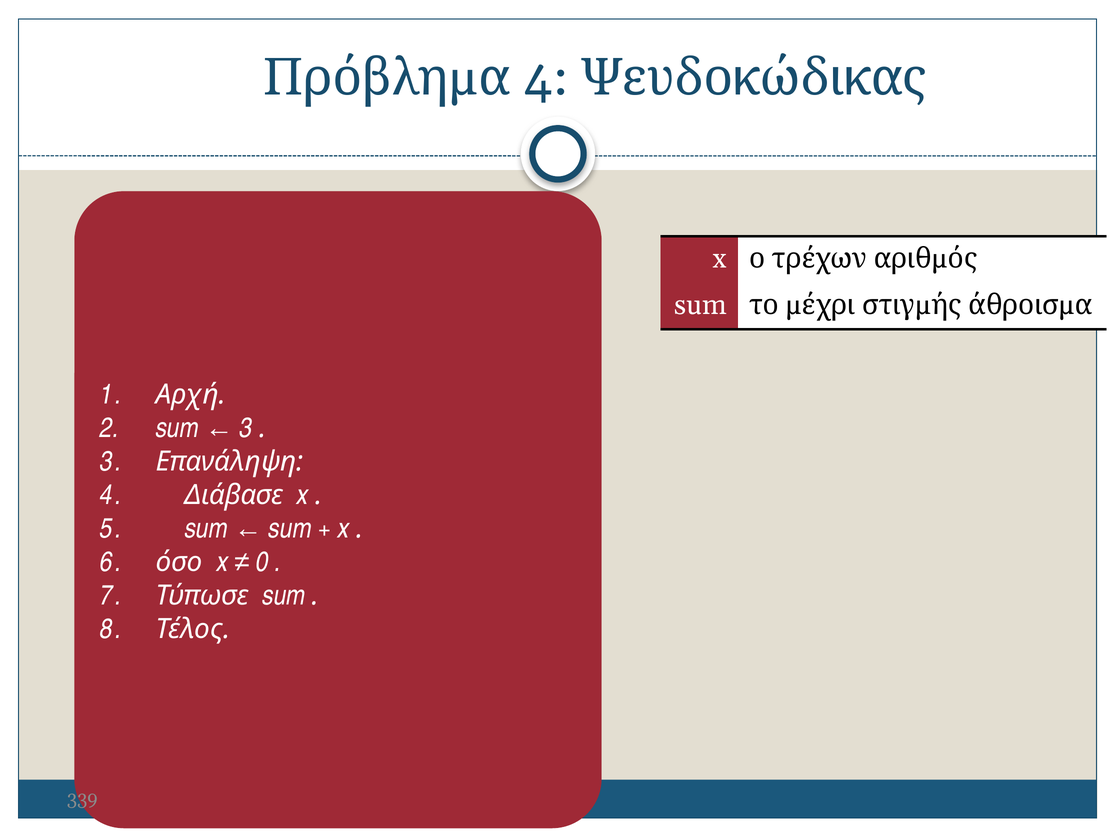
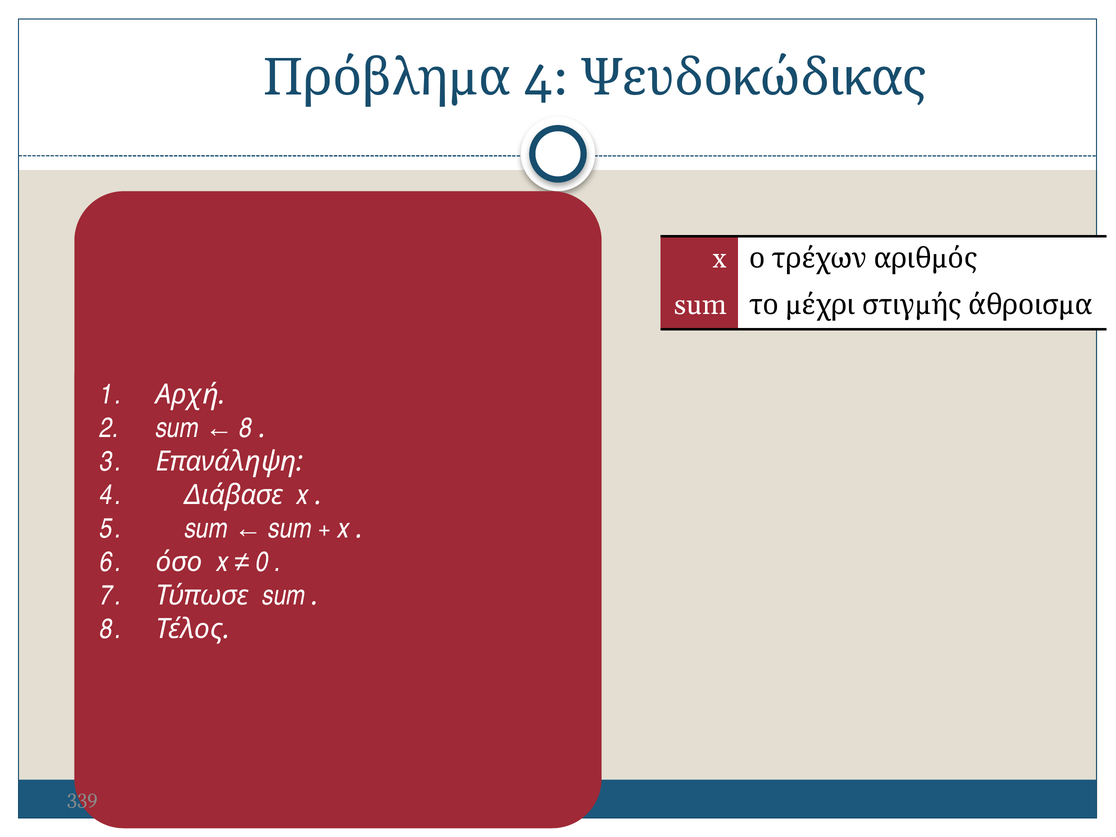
3: 3 -> 8 (246, 428)
